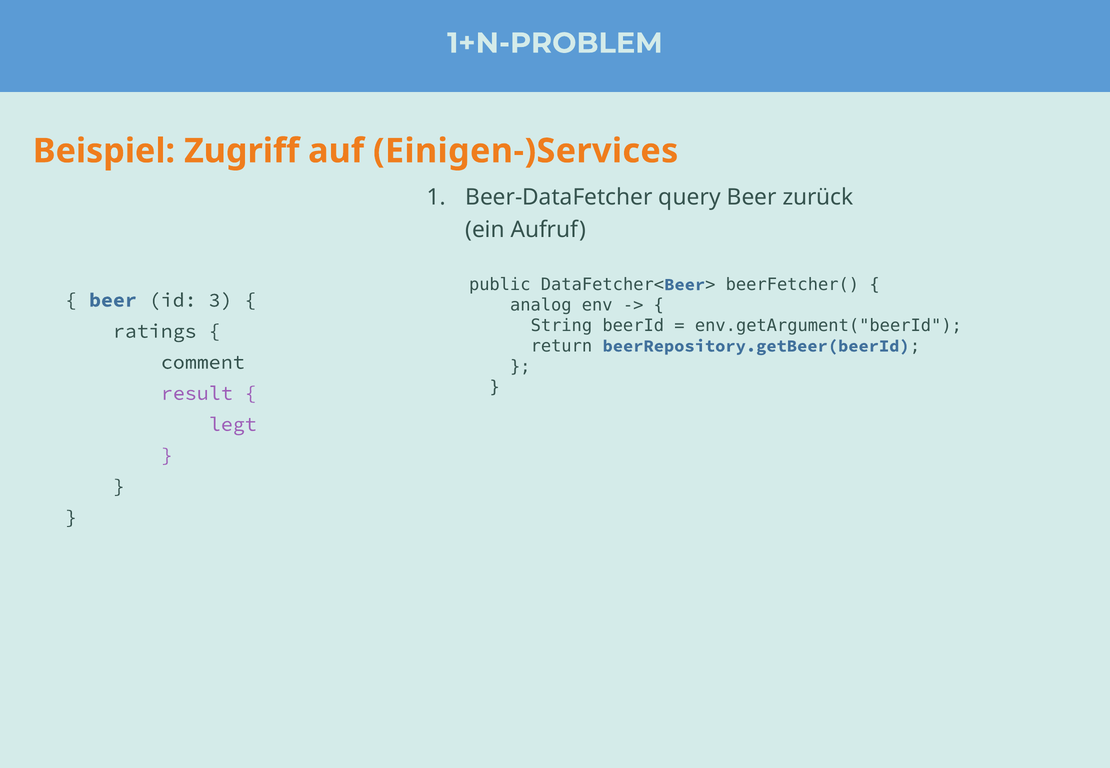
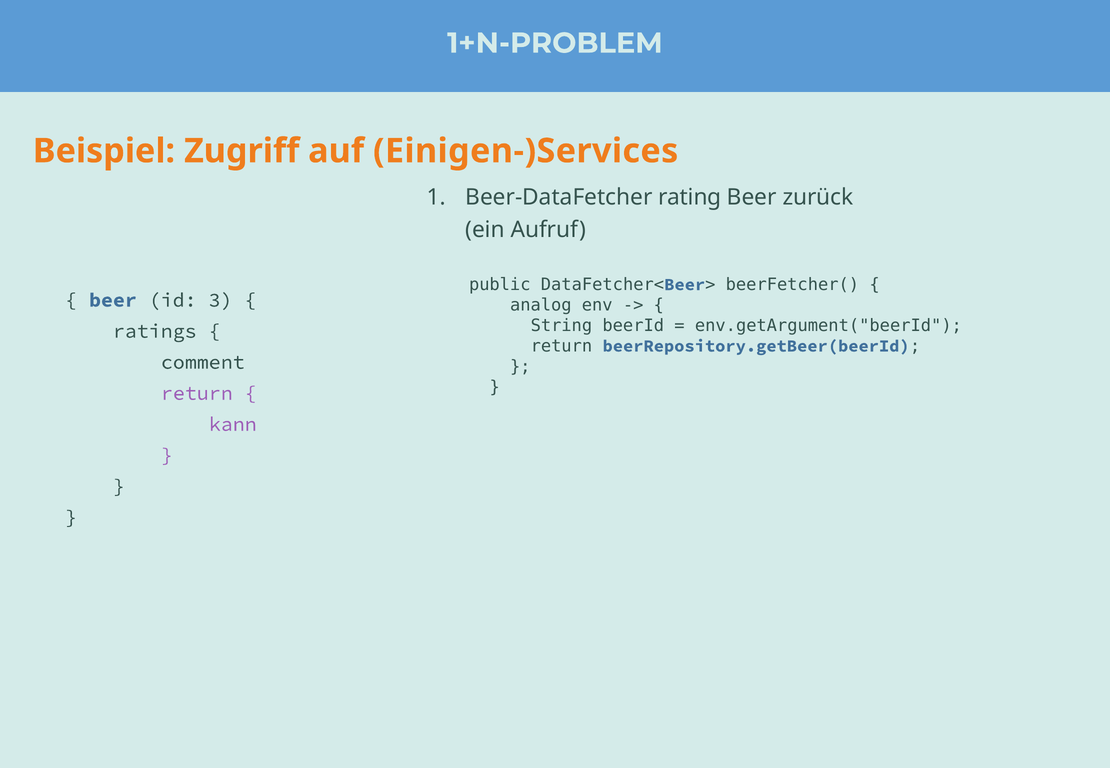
query: query -> rating (690, 197)
result: result -> return (197, 393)
legt: legt -> kann (233, 424)
